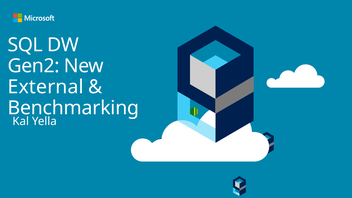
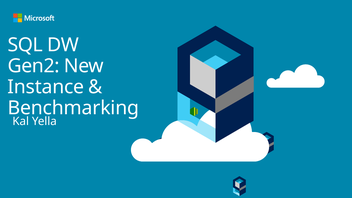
External: External -> Instance (46, 87)
